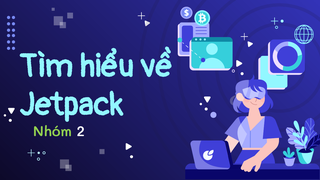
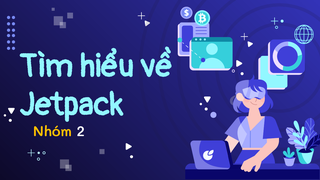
Nhóm colour: light green -> yellow (52, 132)
